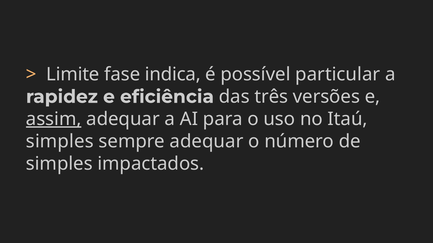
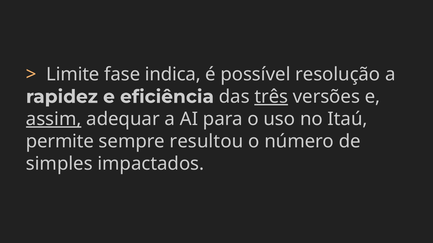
particular: particular -> resolução (338, 75)
três underline: none -> present (271, 97)
simples: simples -> permite (60, 142)
sempre adequar: adequar -> resultou (206, 142)
